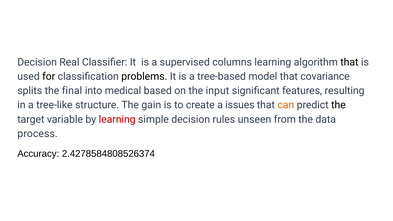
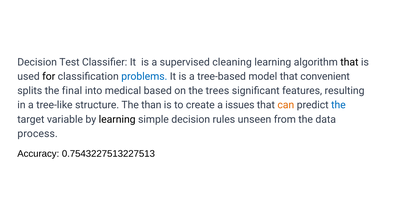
Real: Real -> Test (69, 62)
columns: columns -> cleaning (232, 62)
problems colour: black -> blue (144, 77)
covariance: covariance -> convenient (325, 77)
input: input -> trees (217, 91)
gain: gain -> than (151, 105)
the colour: black -> blue (338, 105)
learning colour: red -> black (117, 119)
2.4278584808526374: 2.4278584808526374 -> 0.7543227513227513 (108, 154)
